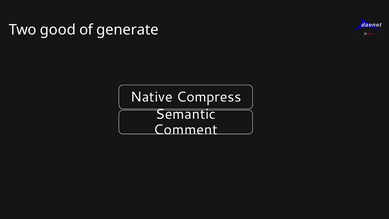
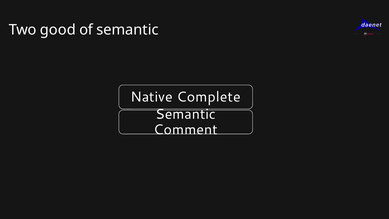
of generate: generate -> semantic (127, 30)
Compress: Compress -> Complete (209, 97)
